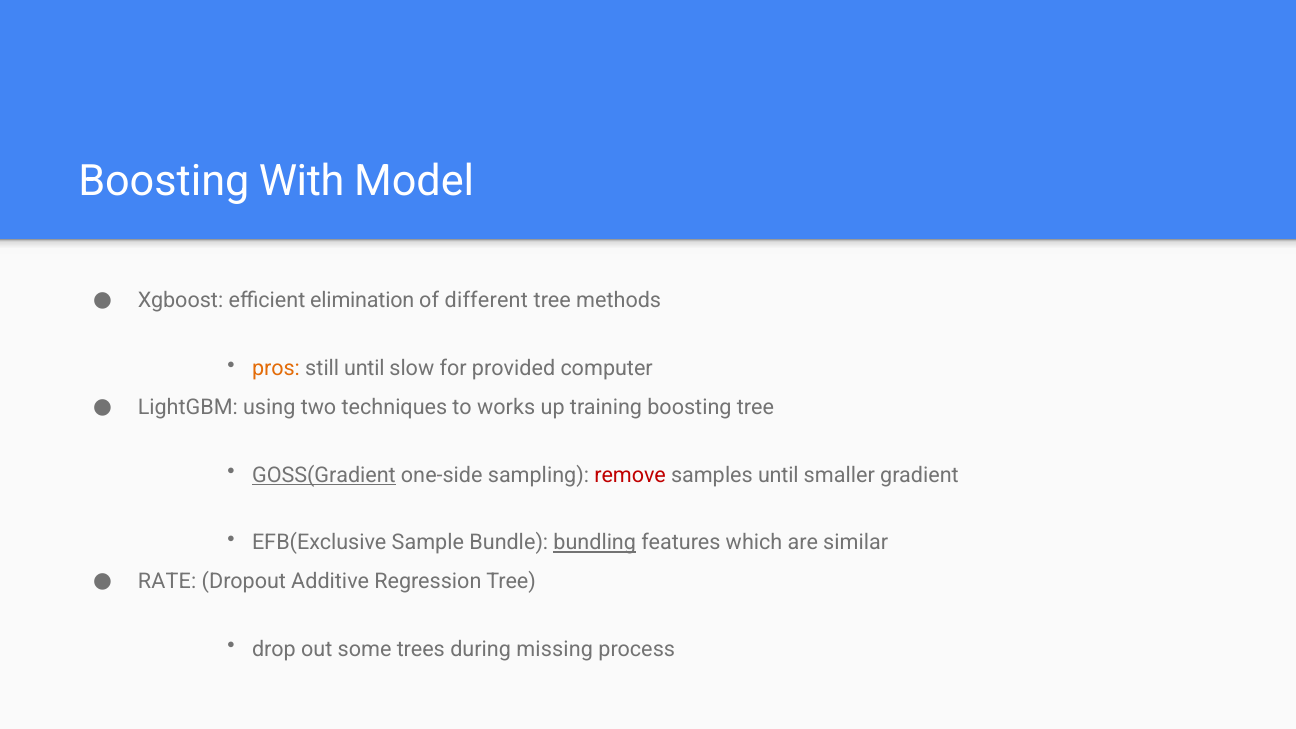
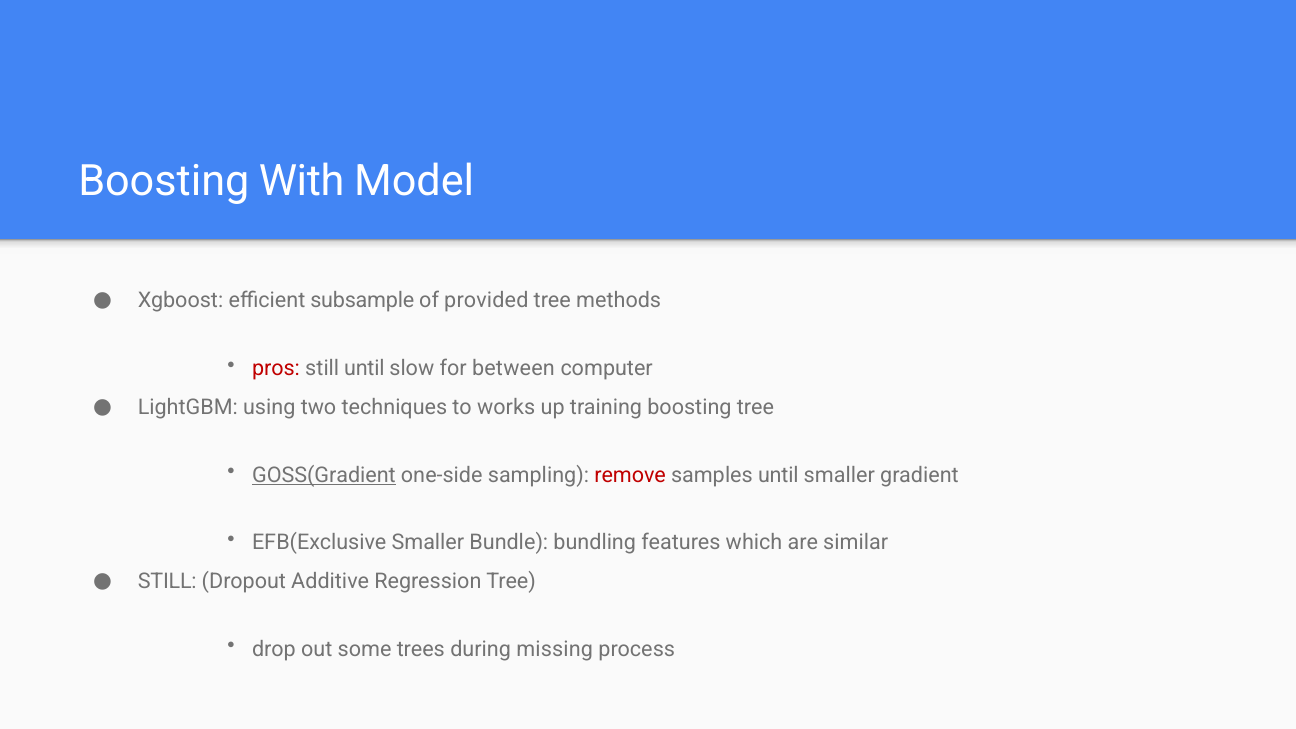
elimination: elimination -> subsample (362, 301)
different: different -> provided (486, 301)
pros colour: orange -> red (276, 368)
provided: provided -> between (513, 368)
EFB(Exclusive Sample: Sample -> Smaller (428, 543)
bundling underline: present -> none (595, 543)
RATE: RATE -> STILL (167, 581)
